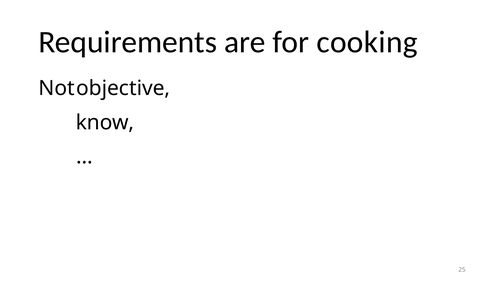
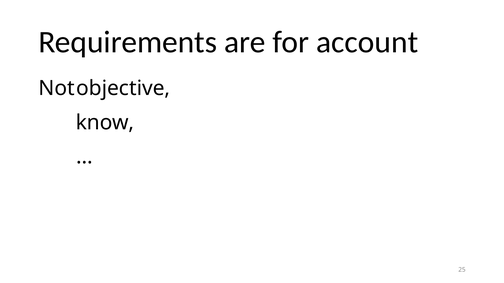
cooking: cooking -> account (367, 42)
